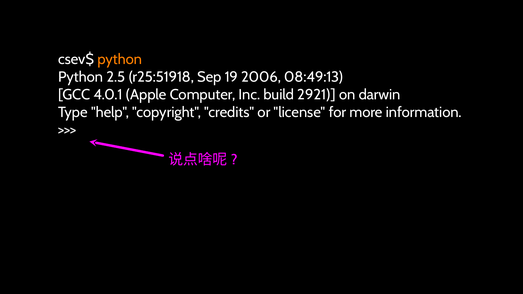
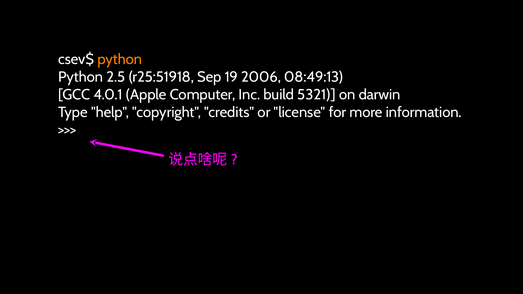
2921: 2921 -> 5321 (316, 95)
